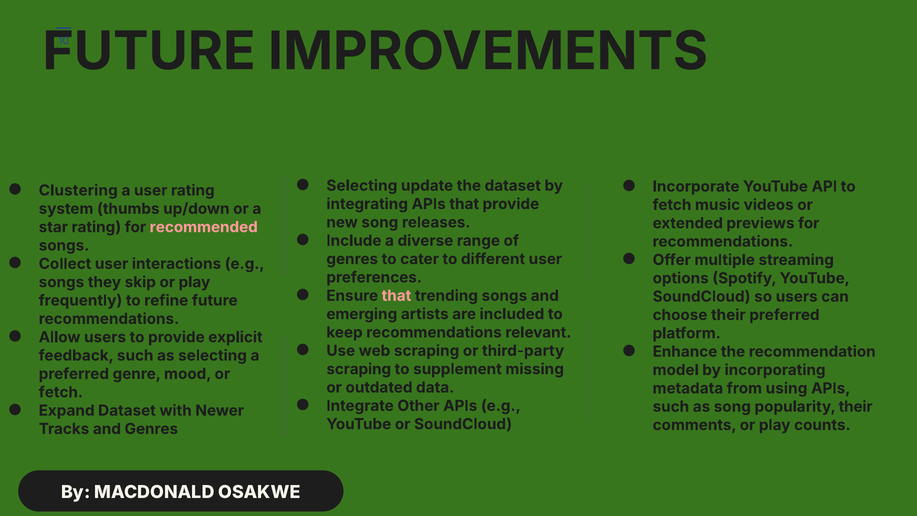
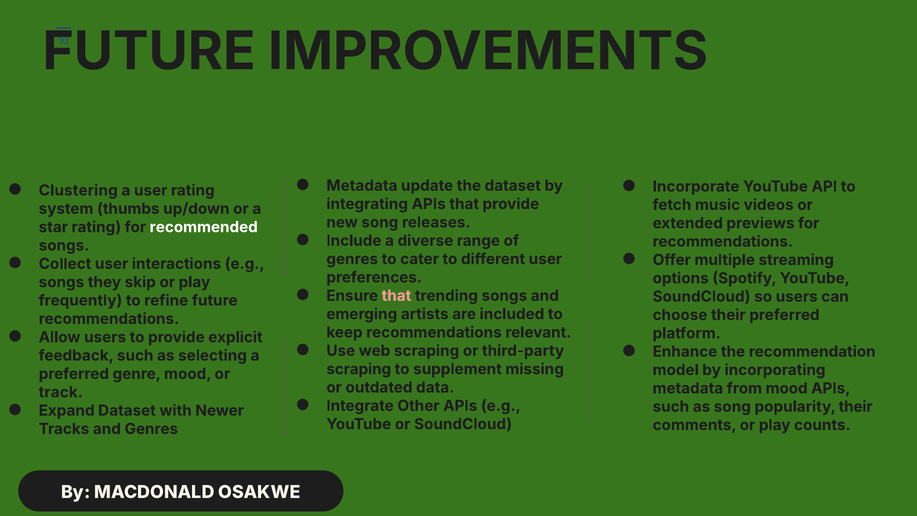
Selecting: Selecting -> Metadata (362, 186)
recommended colour: pink -> white (204, 227)
from using: using -> mood (787, 388)
fetch: fetch -> track (61, 392)
